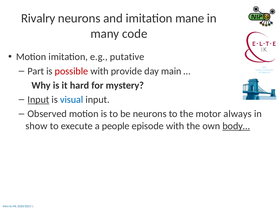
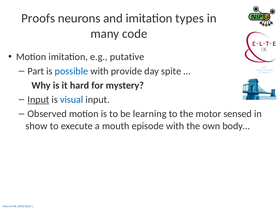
Rivalry: Rivalry -> Proofs (38, 18)
mane: mane -> types (190, 18)
possible colour: red -> blue (71, 71)
main: main -> spite (171, 71)
be neurons: neurons -> learning (150, 114)
always: always -> sensed (238, 114)
people: people -> mouth (116, 126)
body… underline: present -> none (236, 126)
